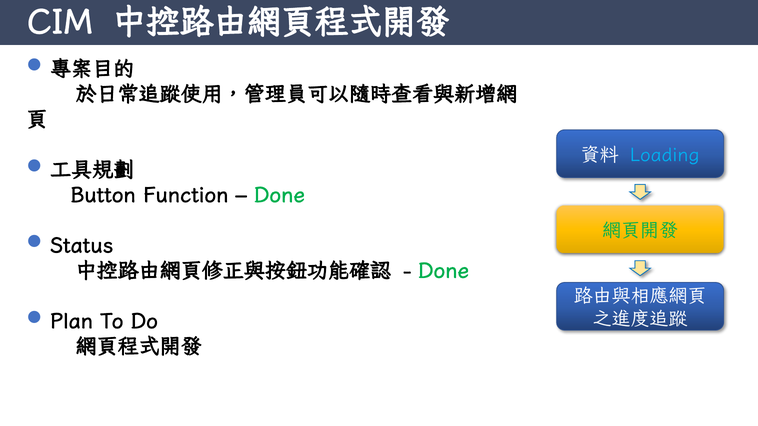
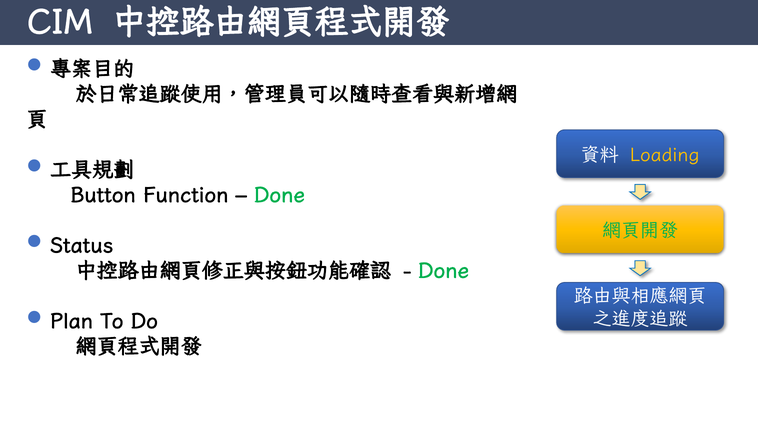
Loading colour: light blue -> yellow (665, 155)
